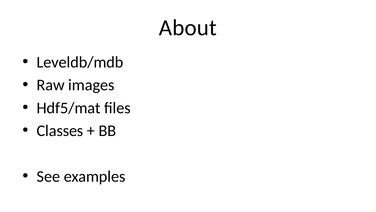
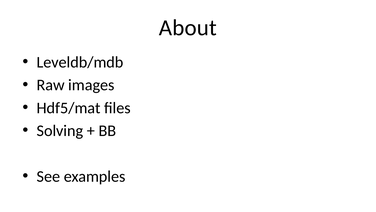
Classes: Classes -> Solving (60, 130)
